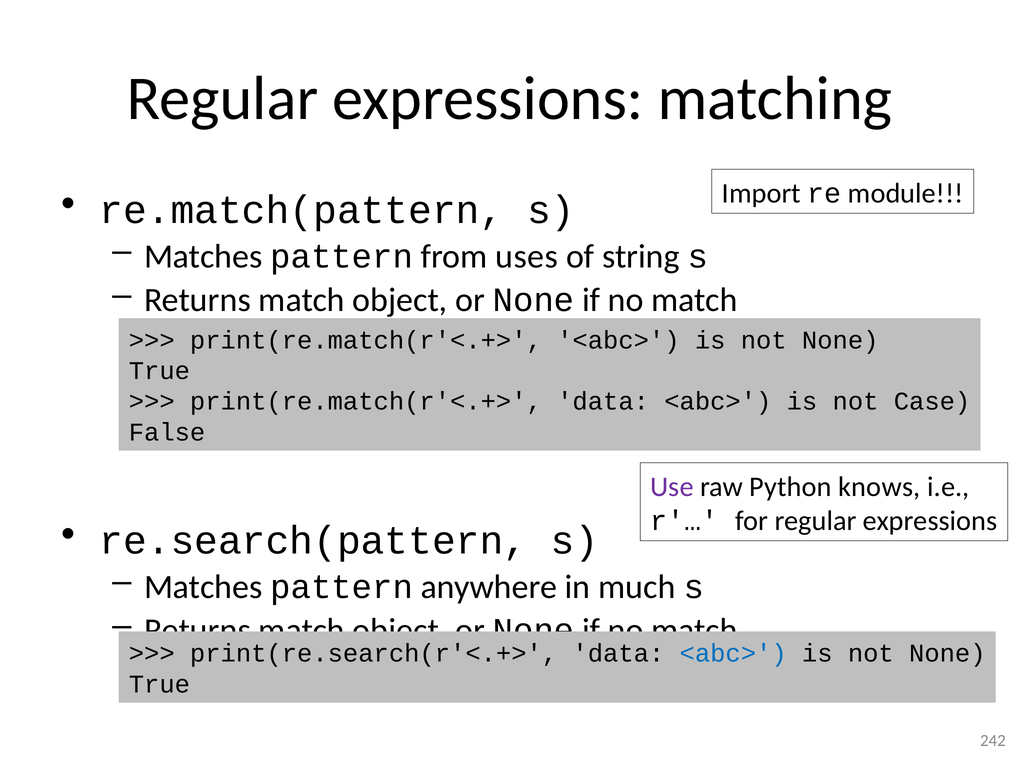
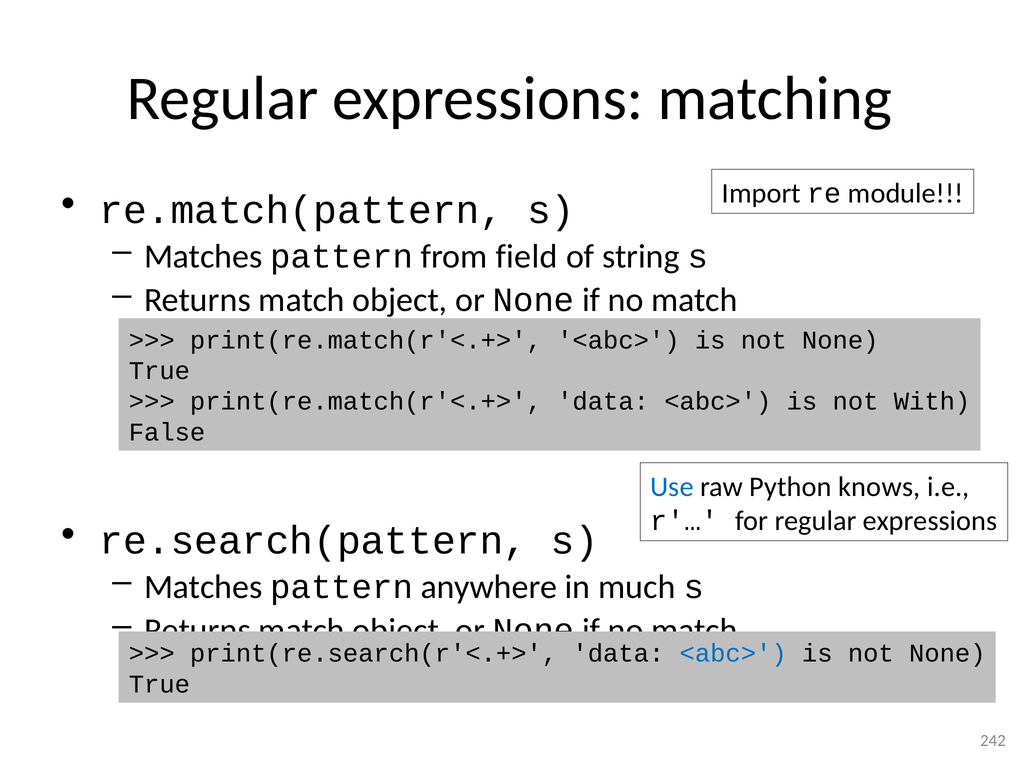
uses: uses -> field (527, 256)
Case: Case -> With (932, 402)
Use colour: purple -> blue (672, 487)
